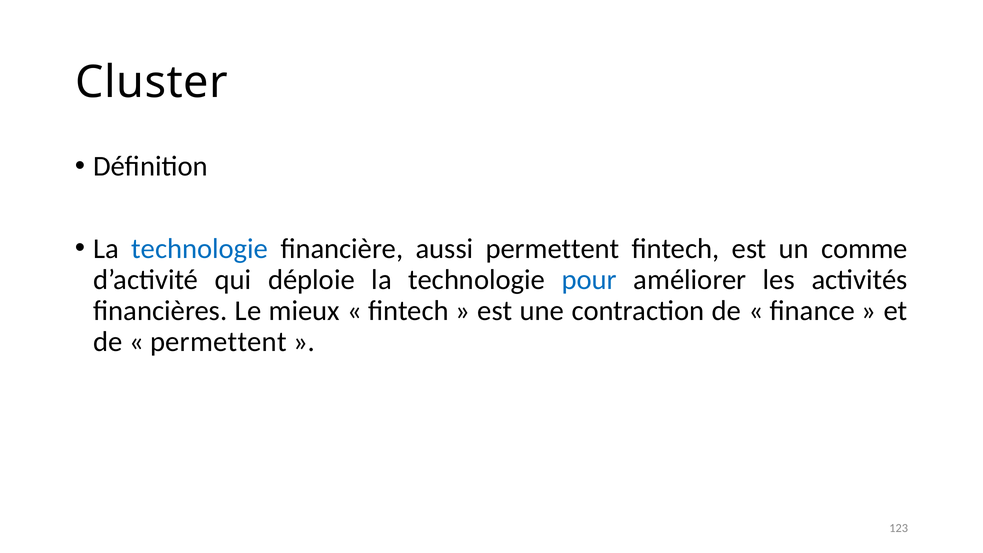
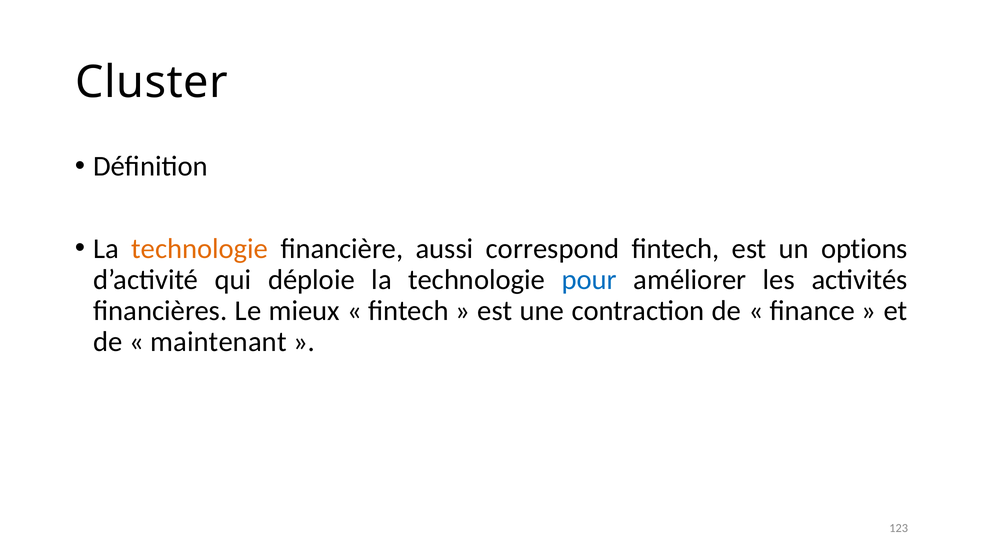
technologie colour: blue -> orange (200, 249)
aussi permettent: permettent -> correspond (553, 249)
comme: comme -> options (864, 249)
permettent: permettent -> maintenant (218, 342)
